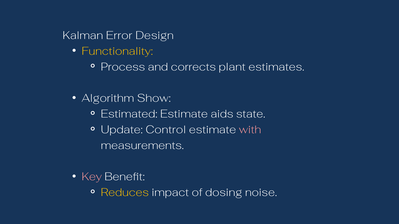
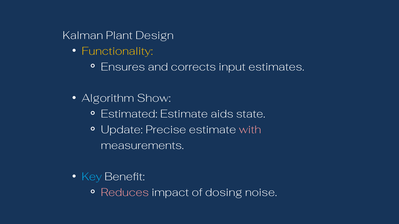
Error: Error -> Plant (119, 36)
Process: Process -> Ensures (123, 67)
plant: plant -> input (232, 67)
Control: Control -> Precise (166, 130)
Key colour: pink -> light blue (92, 177)
Reduces colour: yellow -> pink (125, 193)
